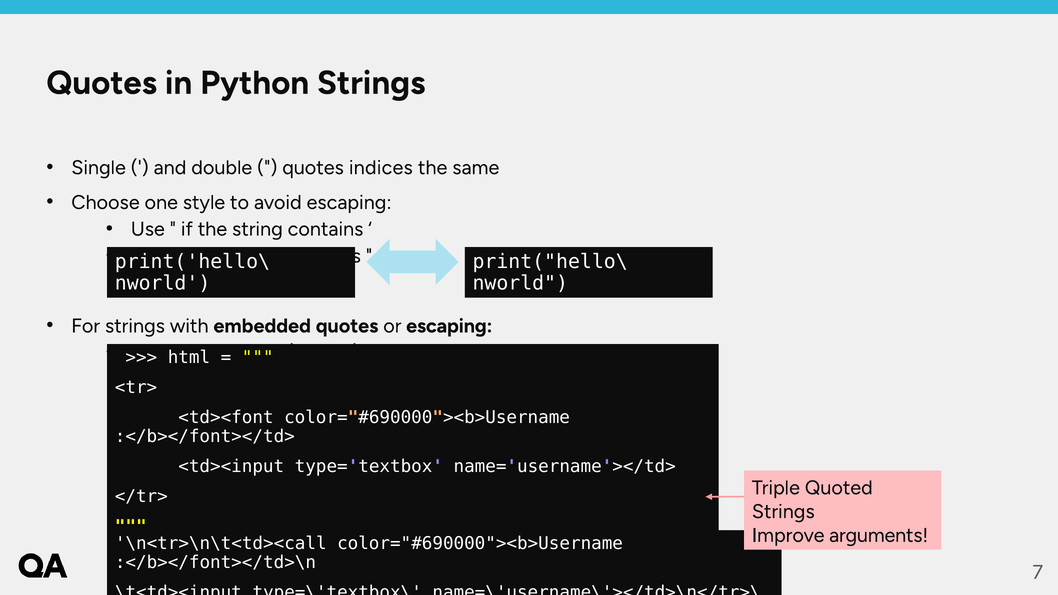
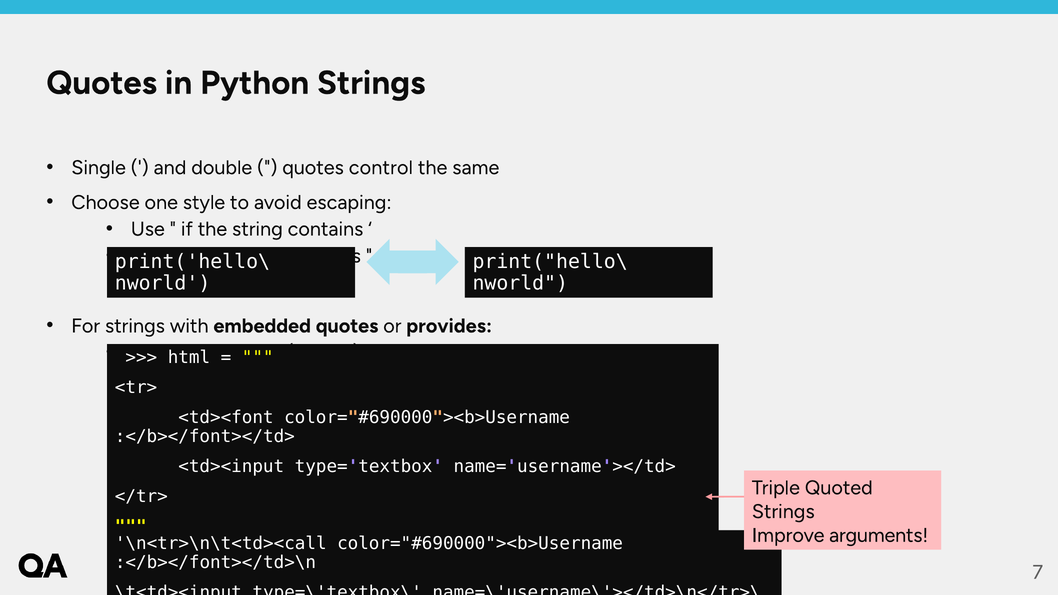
indices: indices -> control (381, 168)
or escaping: escaping -> provides (449, 326)
